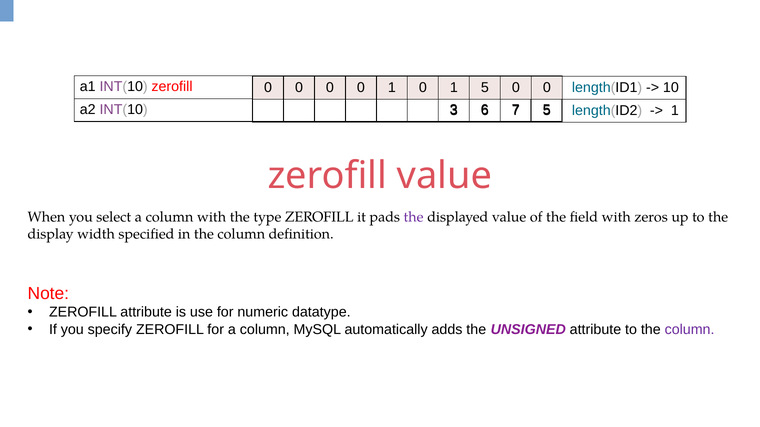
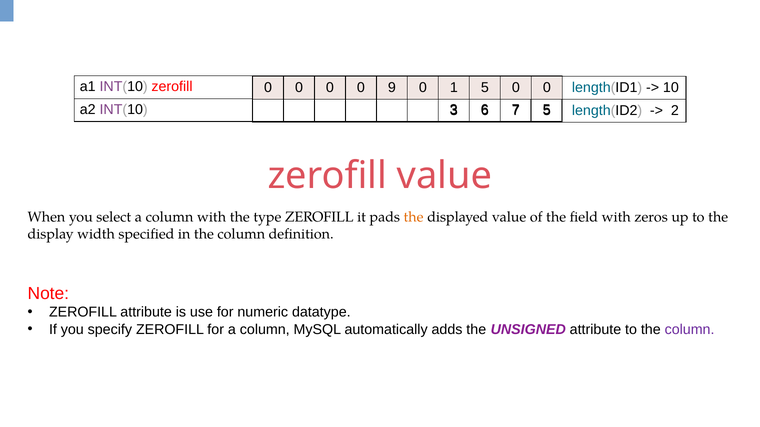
0 0 1: 1 -> 9 (392, 87)
1: 1 -> 2 (675, 111)
the colour: purple -> orange (414, 217)
